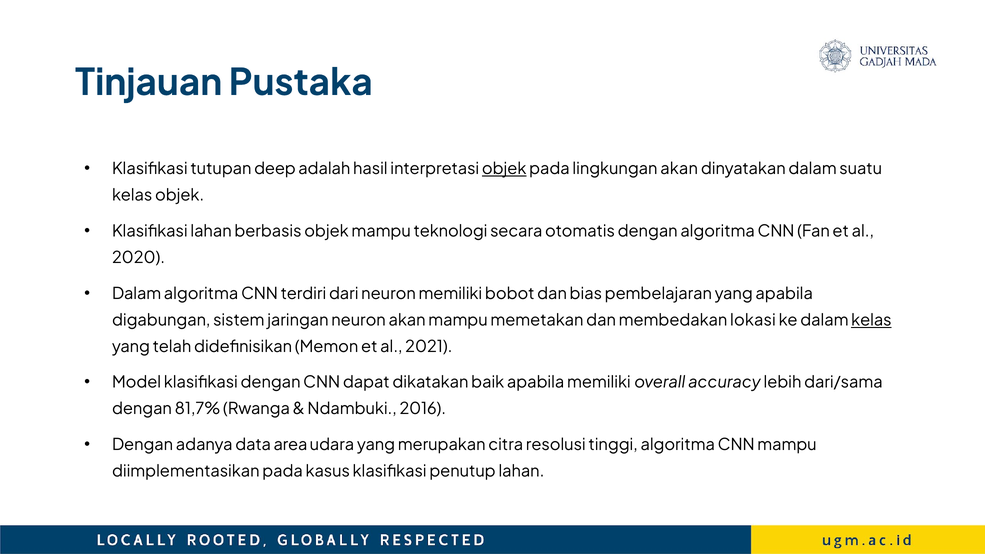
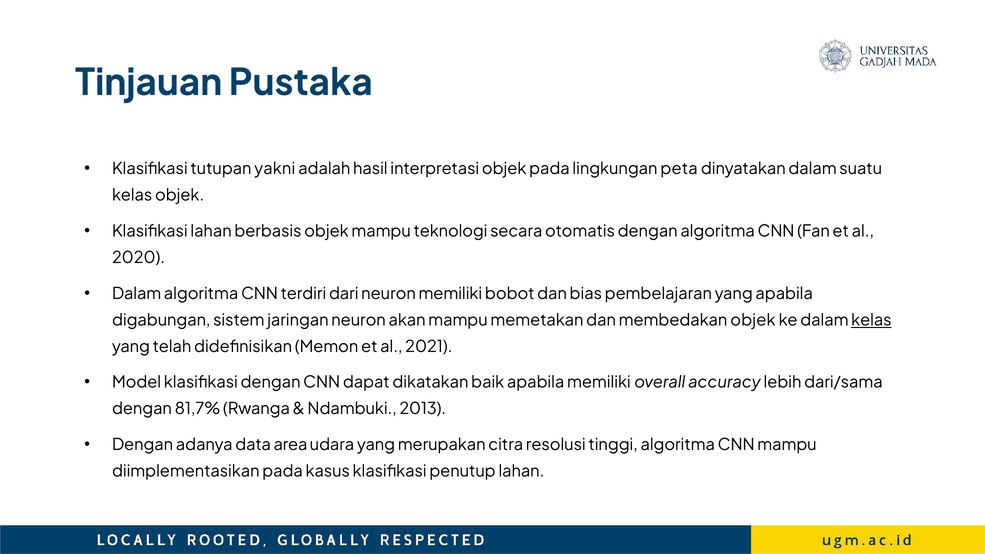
deep: deep -> yakni (275, 169)
objek underline: present -> none (504, 169)
lingkungan akan: akan -> peta (679, 169)
membedakan lokasi: lokasi -> objek (753, 320)
2016: 2016 -> 2013 (423, 409)
